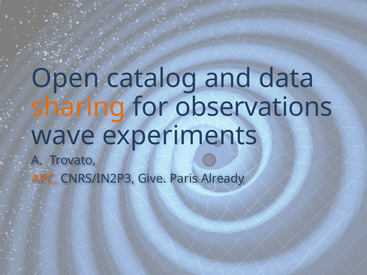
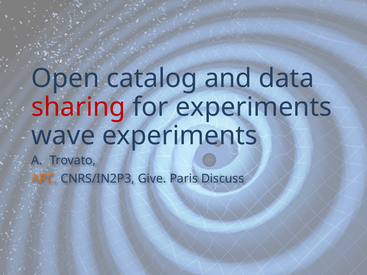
sharing colour: orange -> red (78, 107)
for observations: observations -> experiments (254, 107)
Already: Already -> Discuss (223, 179)
